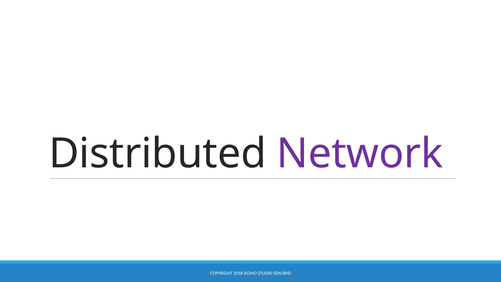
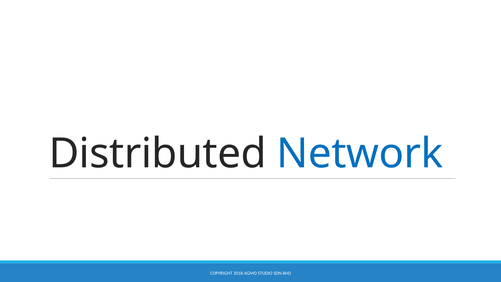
Network colour: purple -> blue (360, 154)
